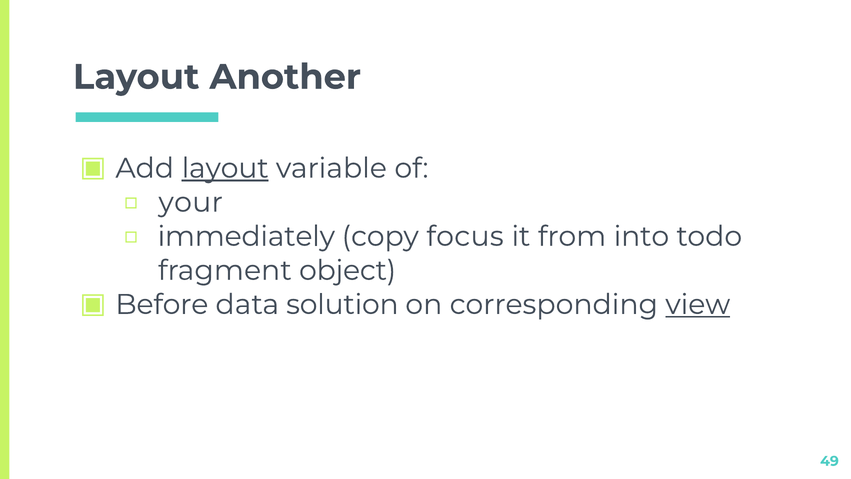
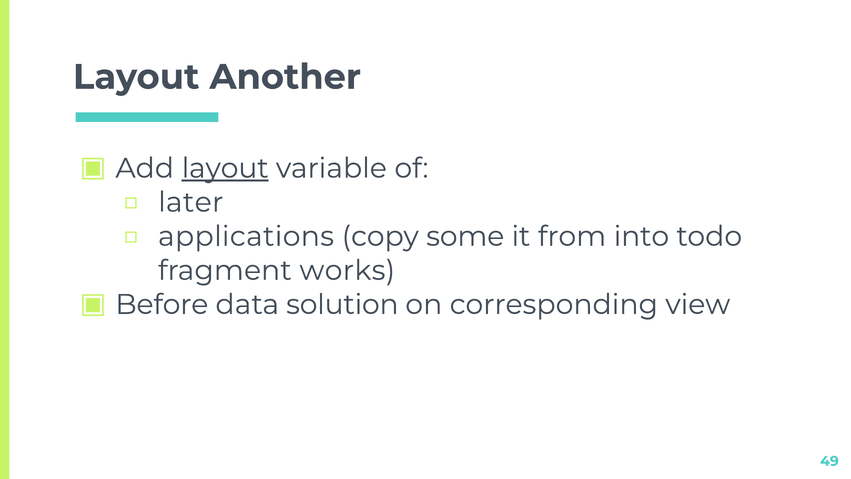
your: your -> later (191, 202)
immediately: immediately -> applications (246, 236)
focus: focus -> some (465, 236)
object: object -> works (347, 270)
view underline: present -> none (698, 304)
